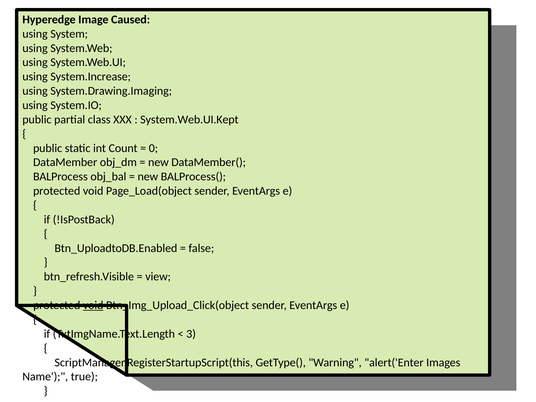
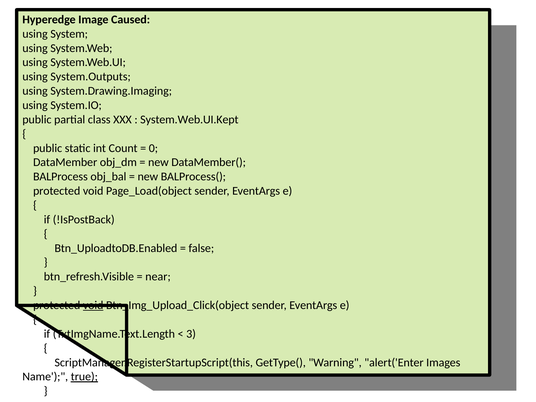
System.Increase: System.Increase -> System.Outputs (91, 77)
view: view -> near (158, 277)
true underline: none -> present (84, 377)
